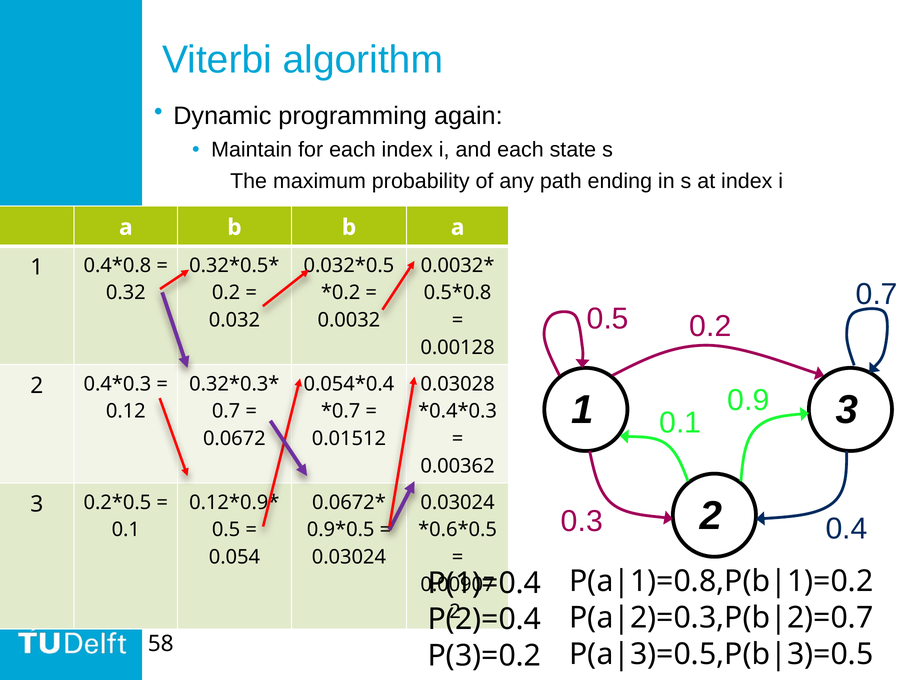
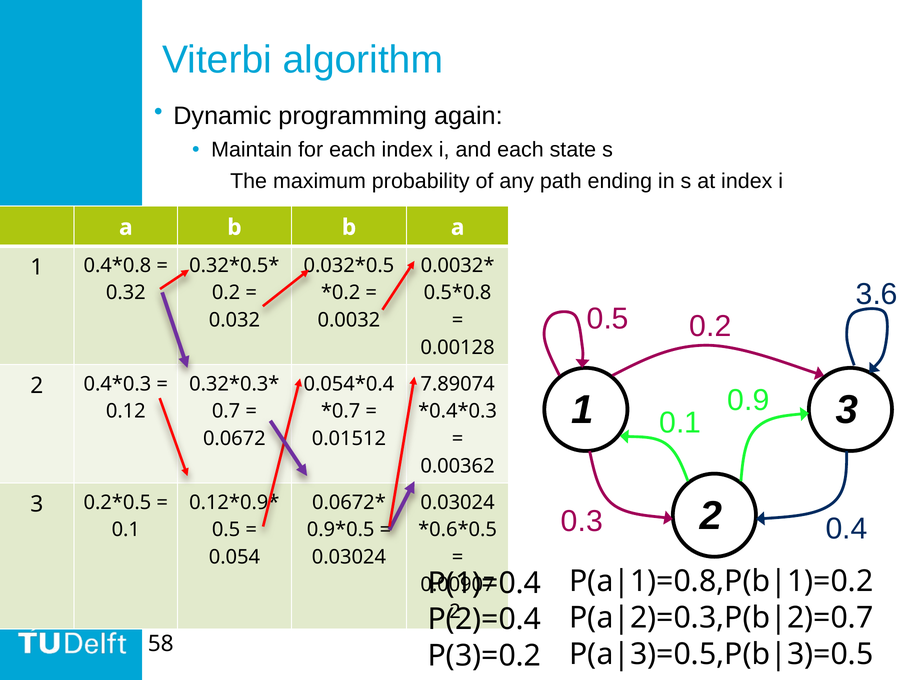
0.7: 0.7 -> 3.6 (877, 294)
0.03028: 0.03028 -> 7.89074 (458, 384)
